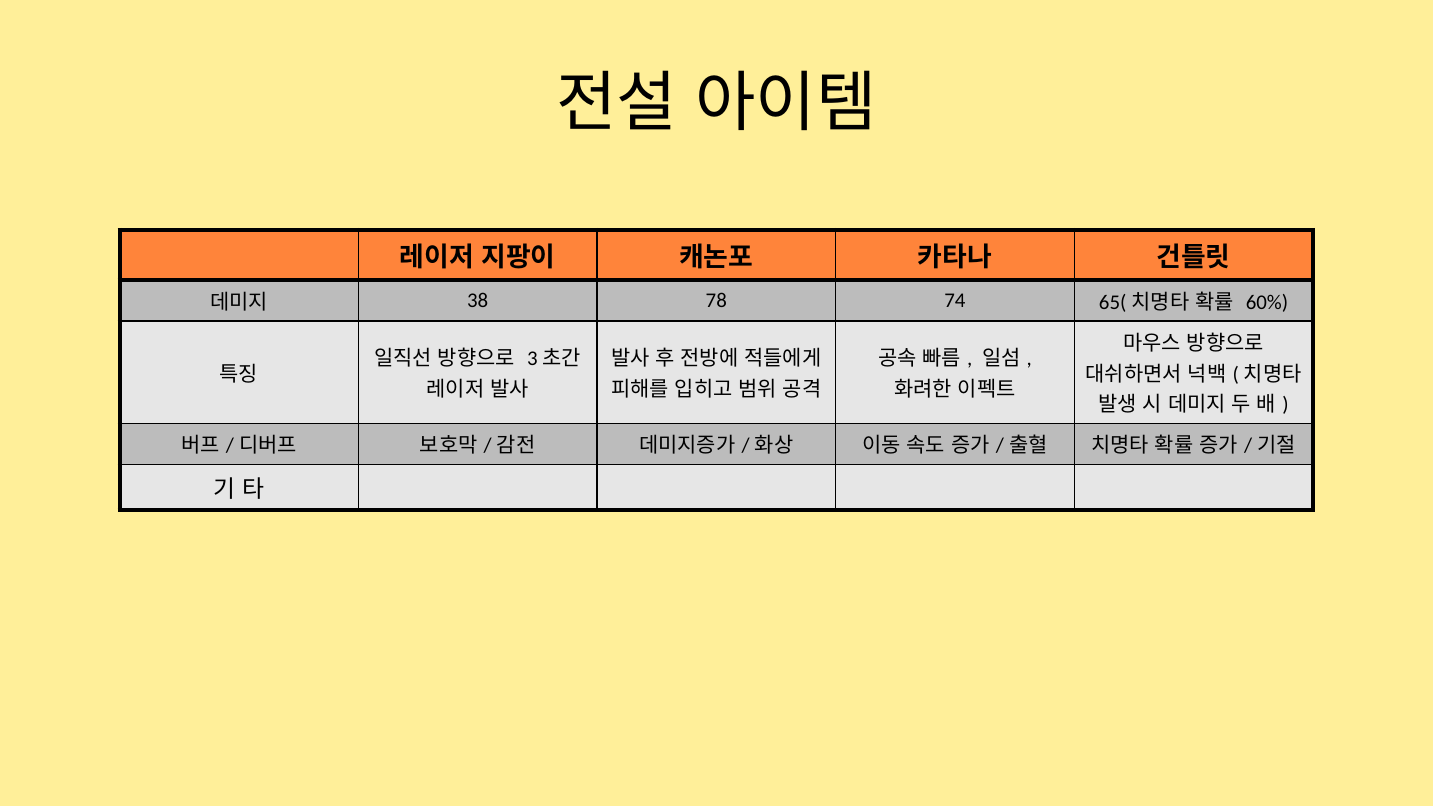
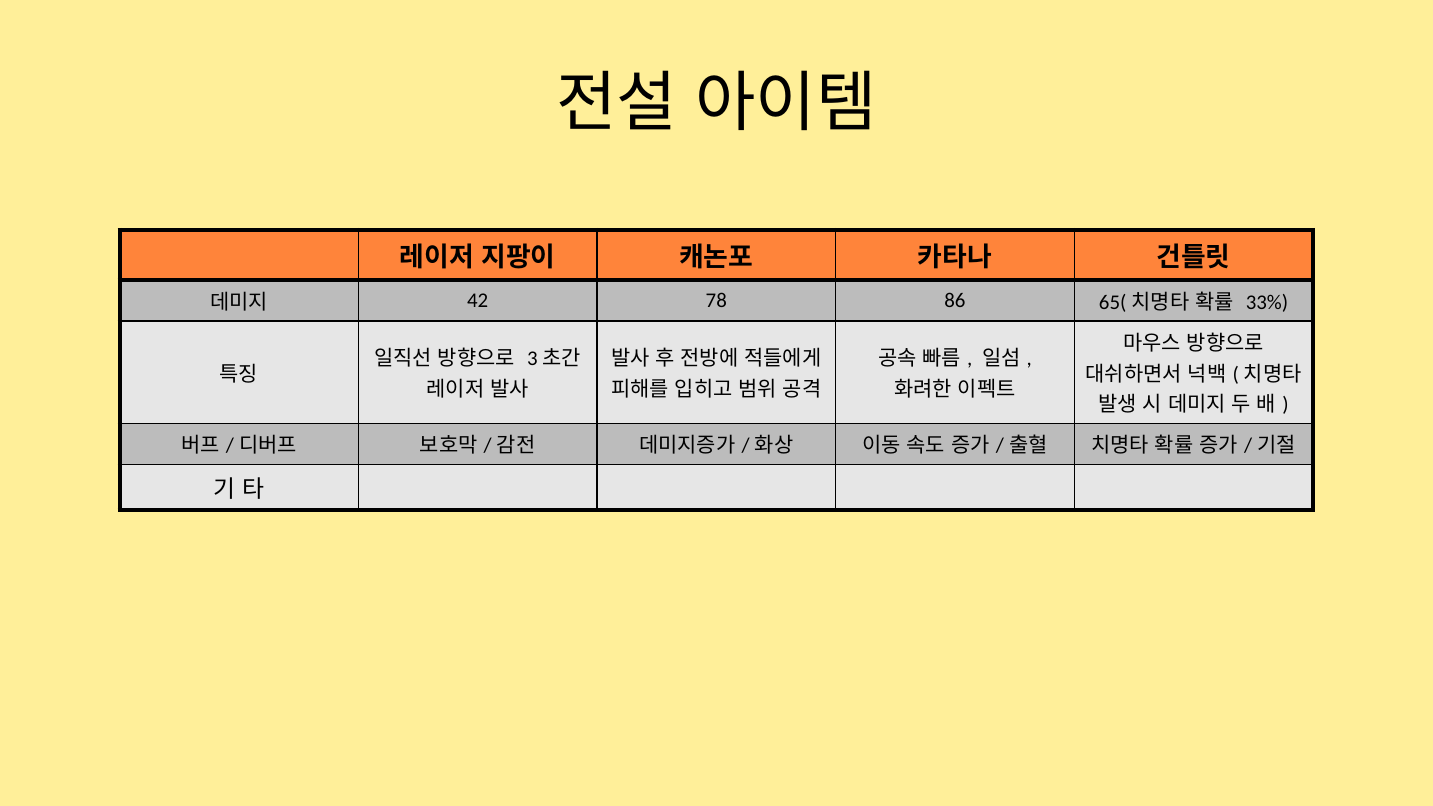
38: 38 -> 42 (478, 301)
74: 74 -> 86 (955, 301)
60%: 60% -> 33% (1267, 303)
